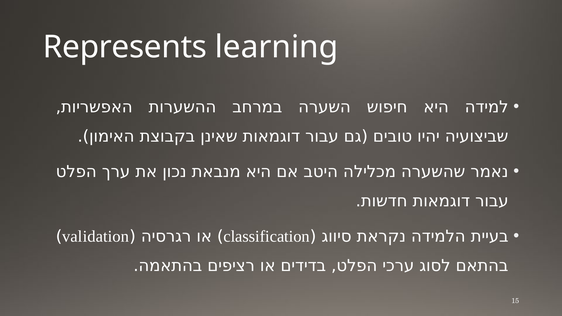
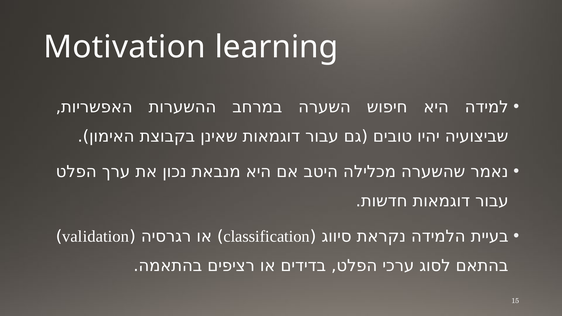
Represents: Represents -> Motivation (125, 47)
